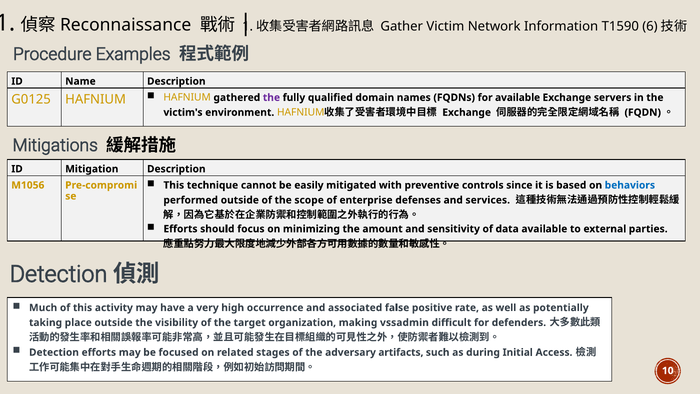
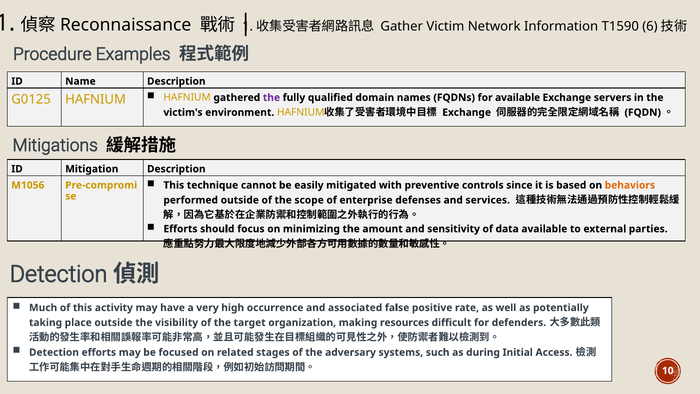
behaviors colour: blue -> orange (630, 185)
vssadmin: vssadmin -> resources (405, 322)
artifacts: artifacts -> systems (401, 352)
